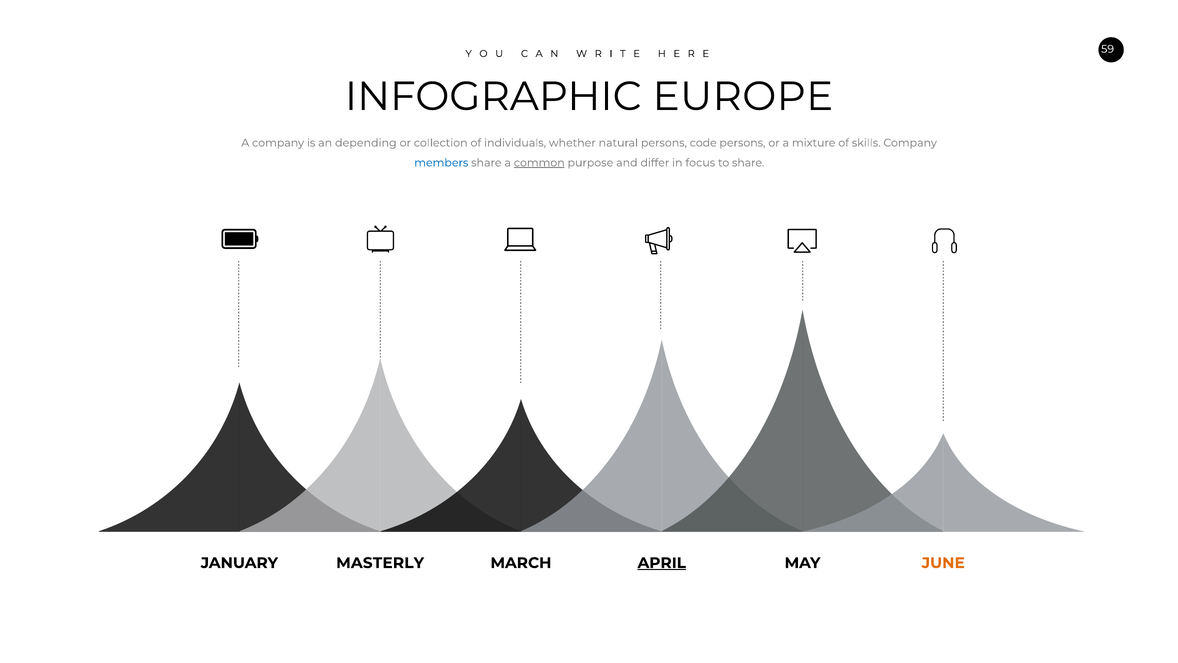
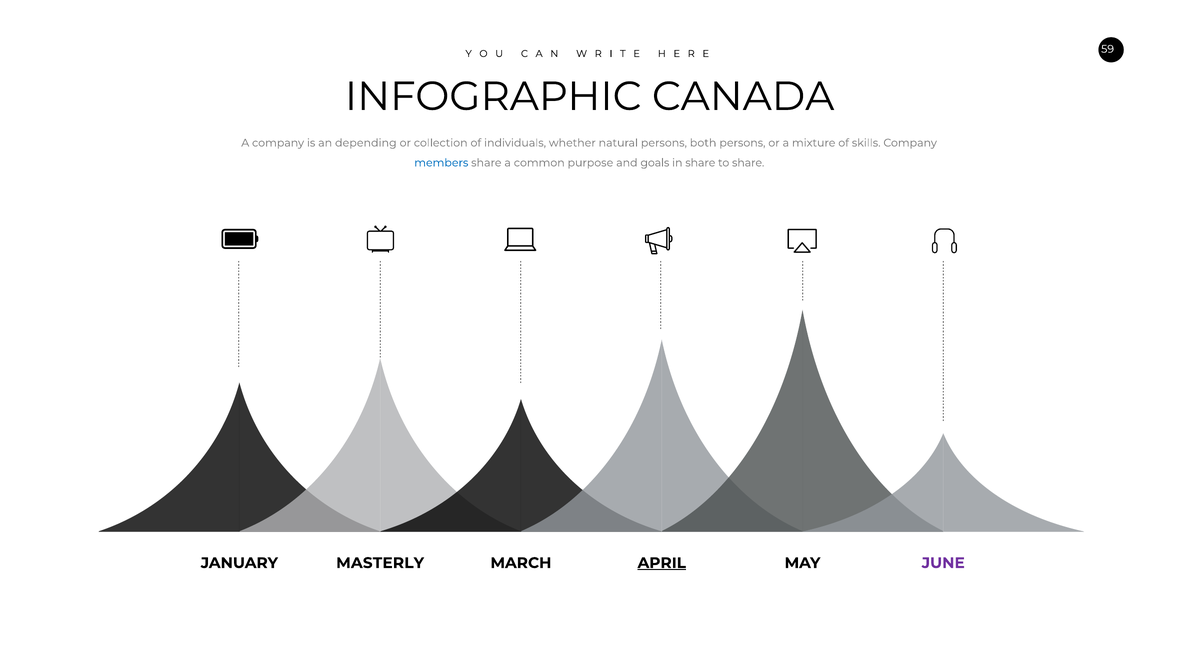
EUROPE: EUROPE -> CANADA (743, 96)
code: code -> both (703, 143)
common underline: present -> none (539, 163)
differ: differ -> goals (655, 163)
in focus: focus -> share (700, 163)
JUNE colour: orange -> purple (943, 563)
